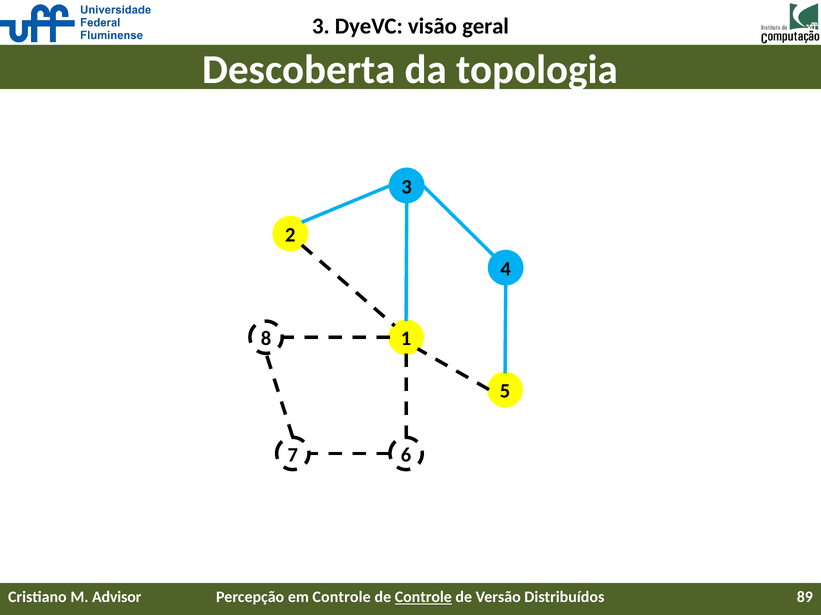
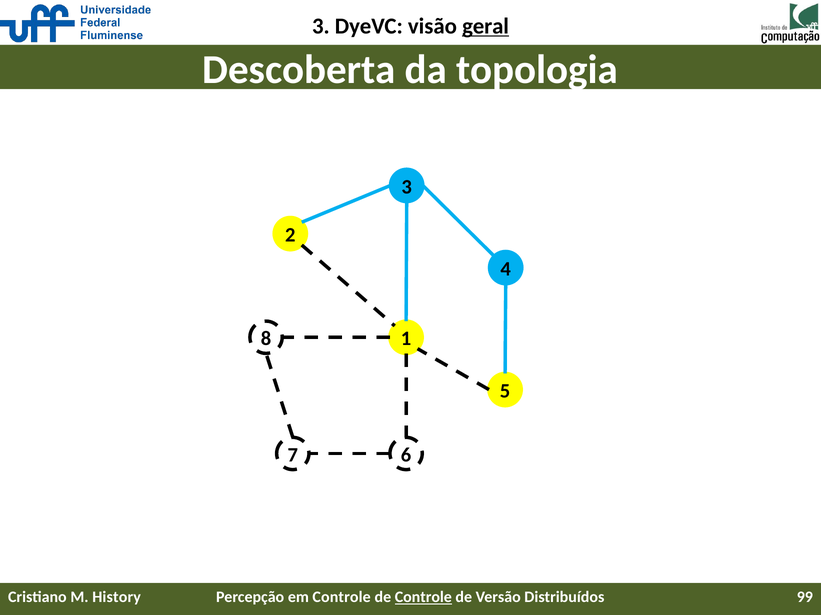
geral underline: none -> present (486, 26)
Advisor: Advisor -> History (117, 598)
89: 89 -> 99 (805, 598)
